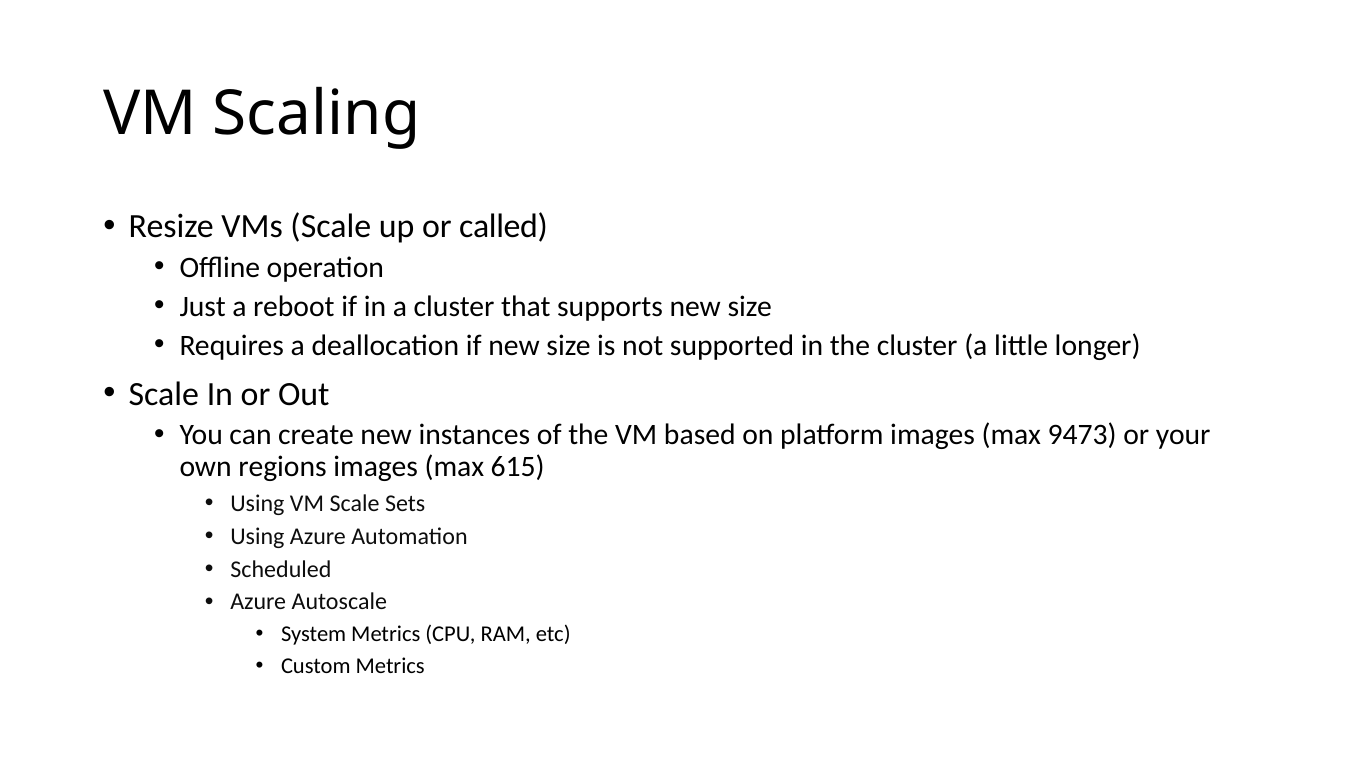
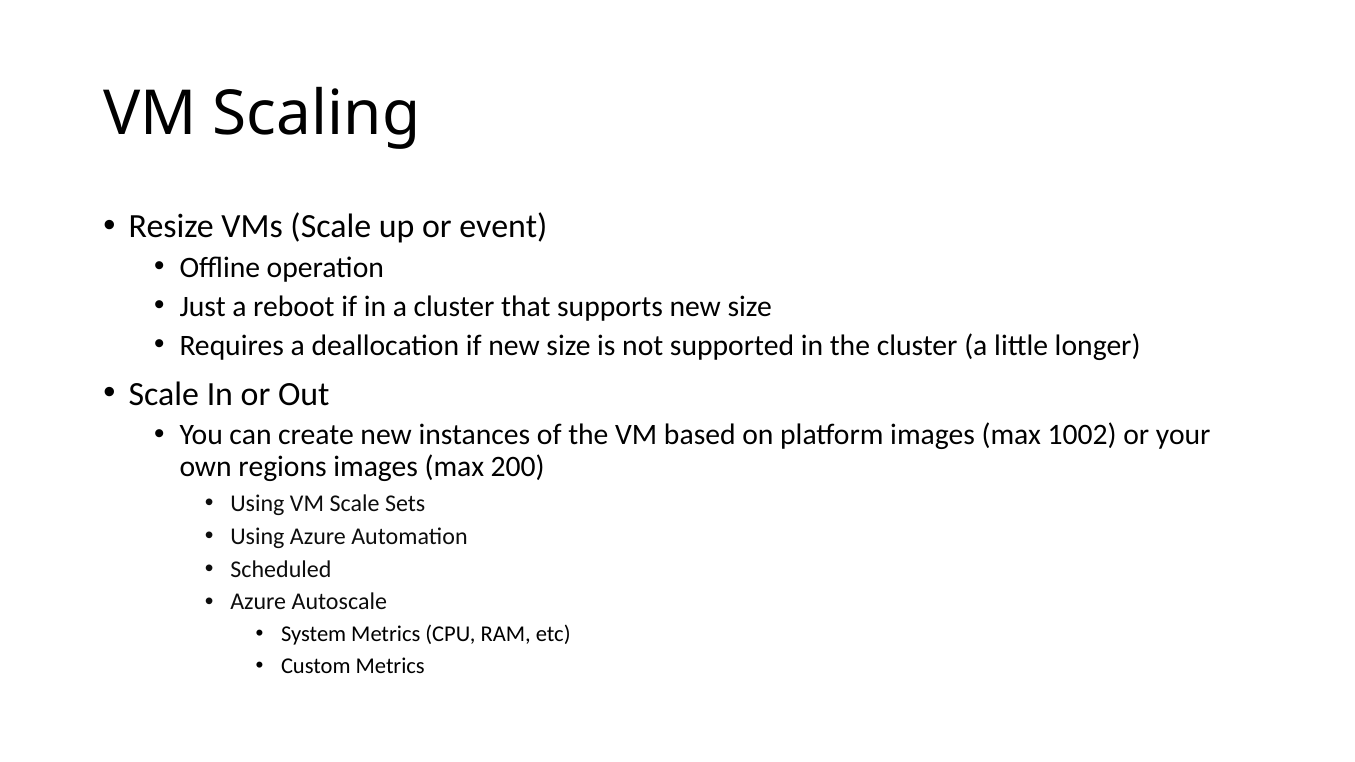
called: called -> event (503, 226)
9473: 9473 -> 1002 (1082, 435)
615: 615 -> 200 (518, 467)
